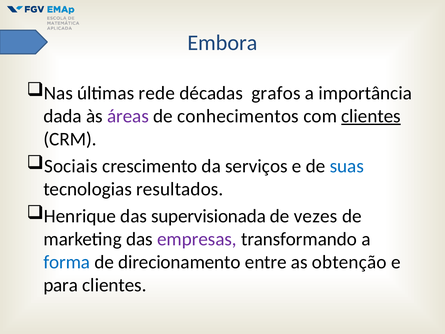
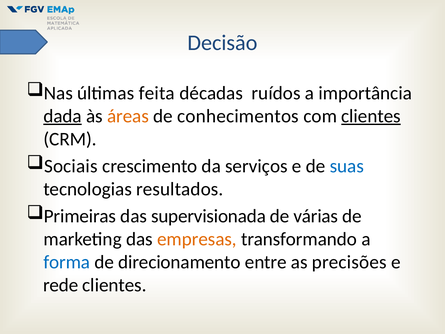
Embora: Embora -> Decisão (222, 43)
rede: rede -> feita (157, 93)
grafos: grafos -> ruídos (276, 93)
dada underline: none -> present (63, 116)
áreas colour: purple -> orange (128, 116)
Henrique: Henrique -> Primeiras (80, 216)
vezes: vezes -> várias (316, 216)
empresas colour: purple -> orange (197, 239)
obtenção: obtenção -> precisões (349, 262)
para: para -> rede (61, 285)
